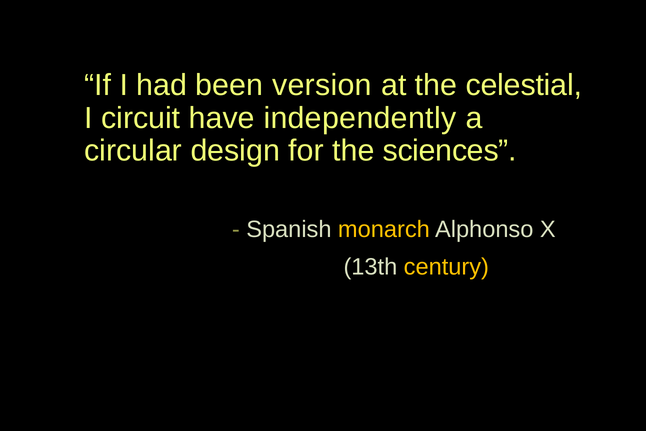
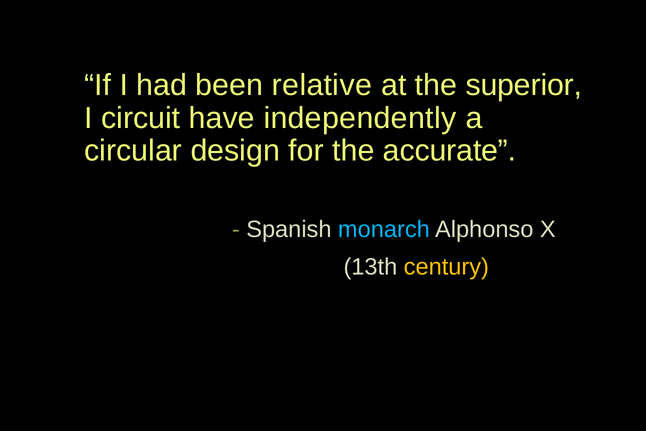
version: version -> relative (322, 85)
celestial: celestial -> superior (524, 85)
sciences: sciences -> accurate (450, 151)
monarch colour: yellow -> light blue (384, 229)
